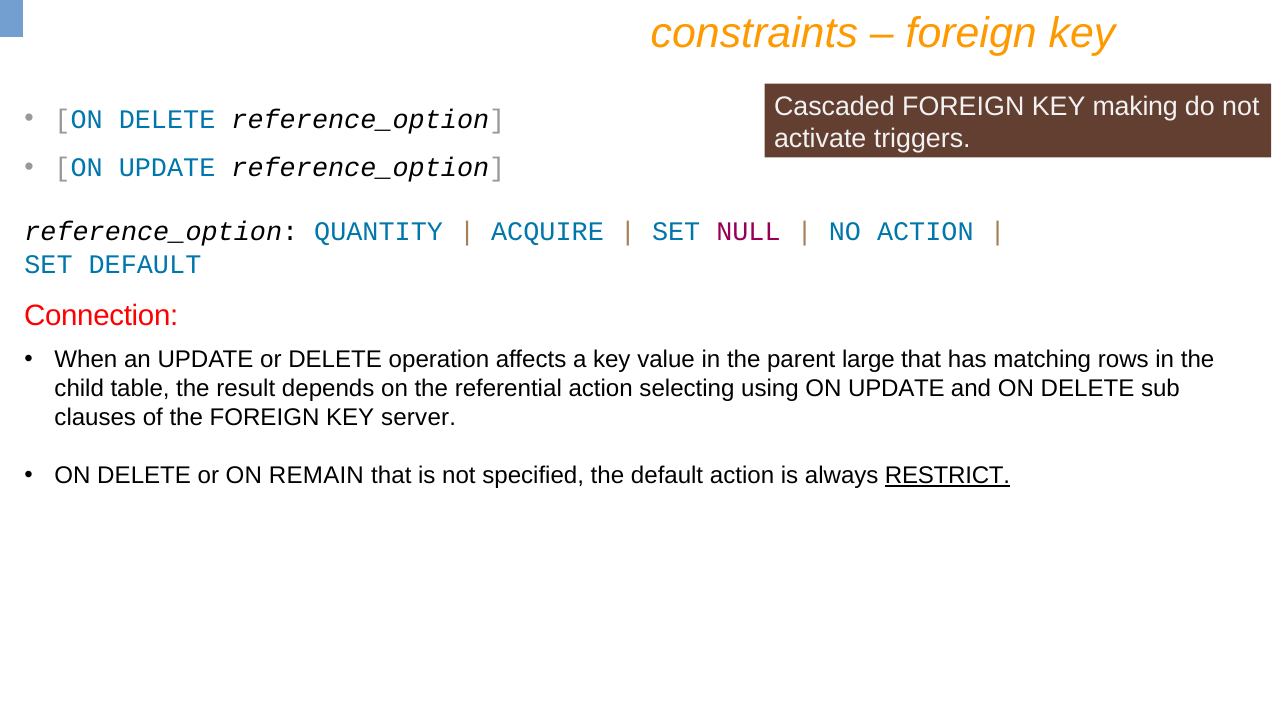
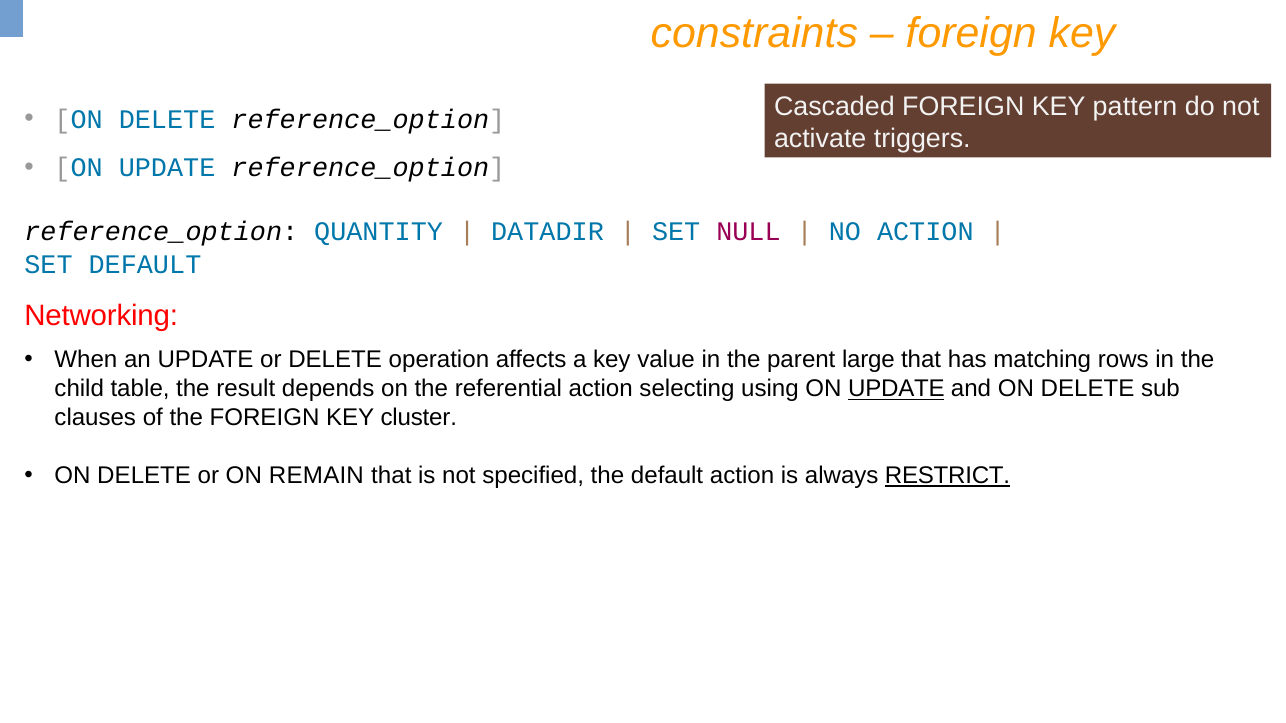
making: making -> pattern (1135, 106)
ACQUIRE: ACQUIRE -> DATADIR (547, 232)
Connection: Connection -> Networking (101, 316)
UPDATE underline: none -> present (896, 389)
server: server -> cluster (419, 418)
